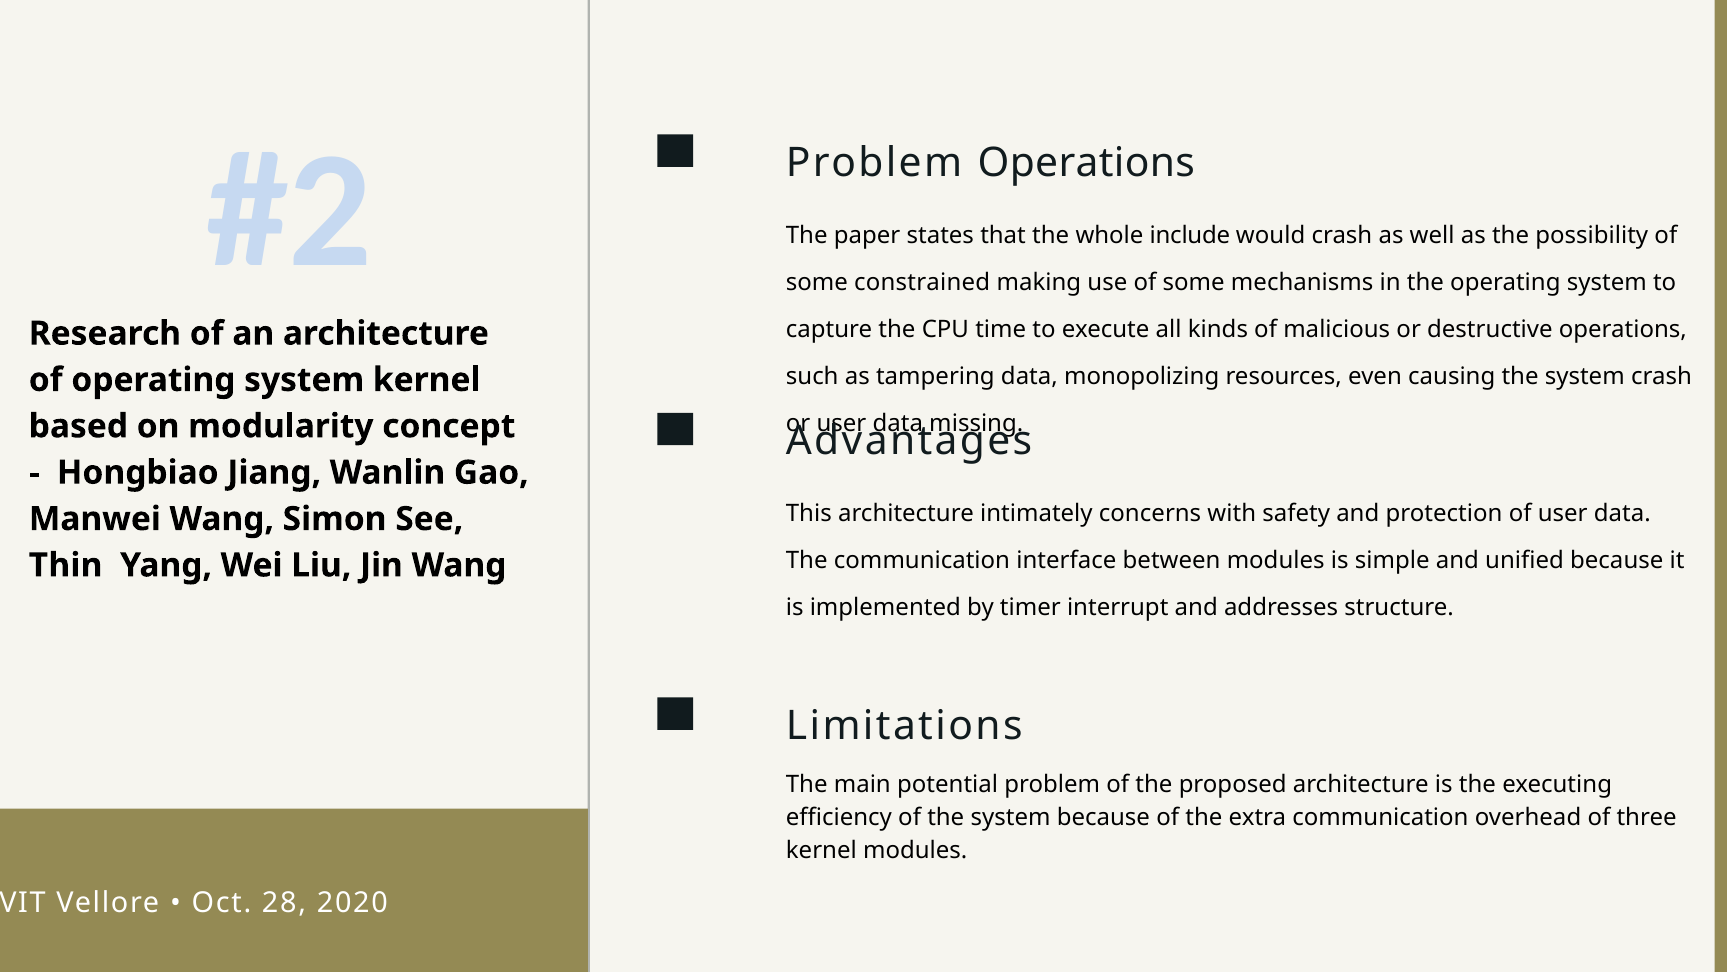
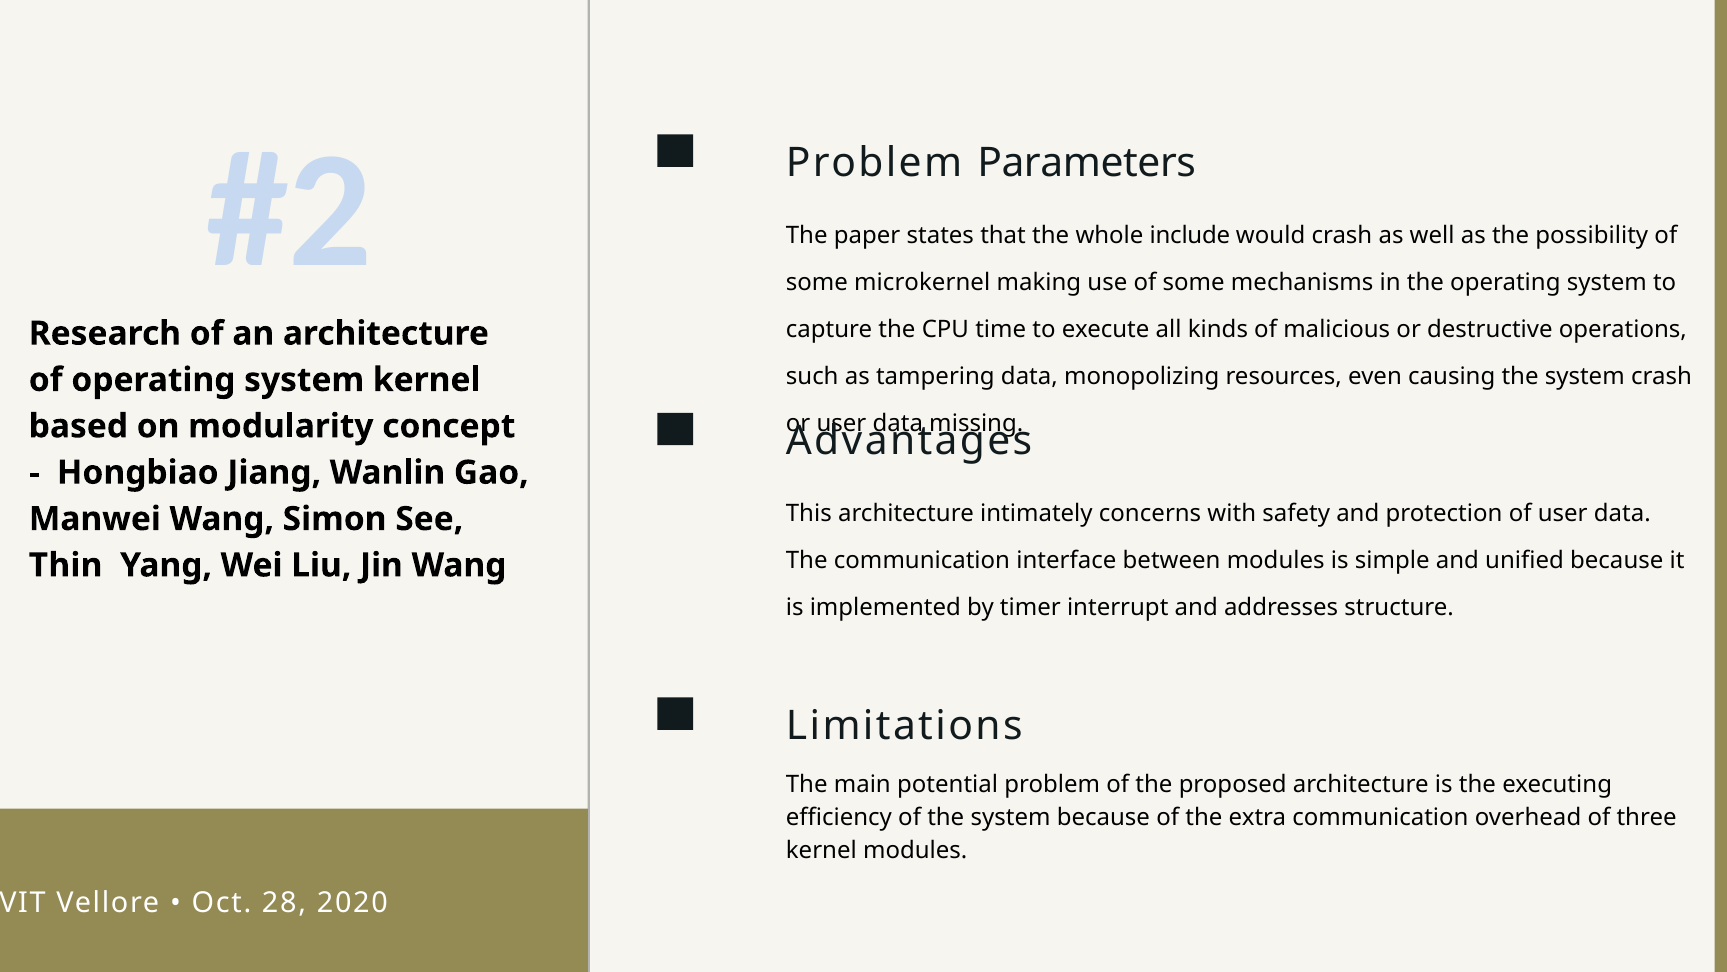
Problem Operations: Operations -> Parameters (1087, 163)
constrained: constrained -> microkernel (922, 282)
